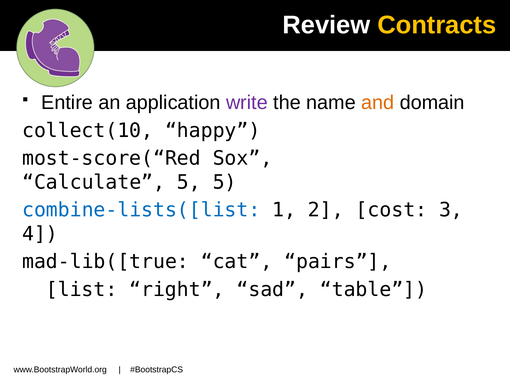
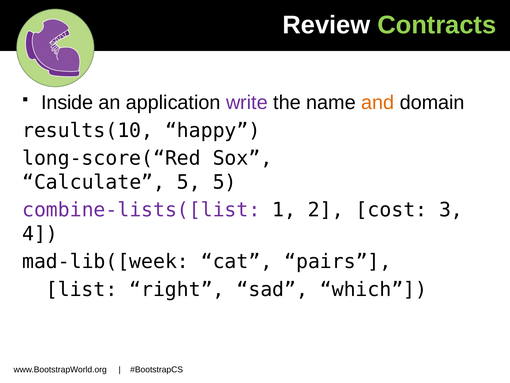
Contracts colour: yellow -> light green (437, 25)
Entire: Entire -> Inside (67, 103)
collect(10: collect(10 -> results(10 (88, 130)
most-score(“Red: most-score(“Red -> long-score(“Red (111, 158)
combine-lists([list colour: blue -> purple (141, 210)
mad-lib([true: mad-lib([true -> mad-lib([week (106, 261)
table: table -> which (374, 289)
